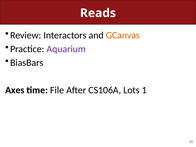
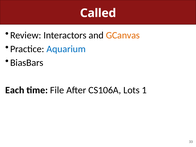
Reads: Reads -> Called (98, 13)
Aquarium colour: purple -> blue (66, 49)
Axes: Axes -> Each (15, 90)
